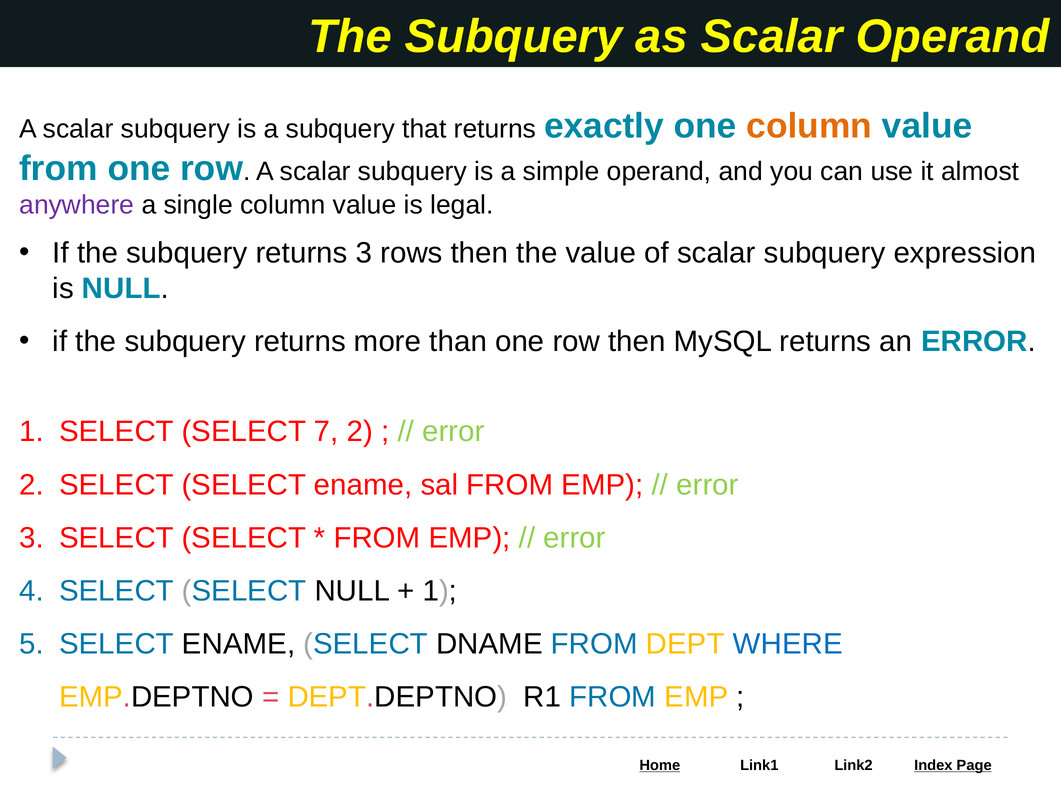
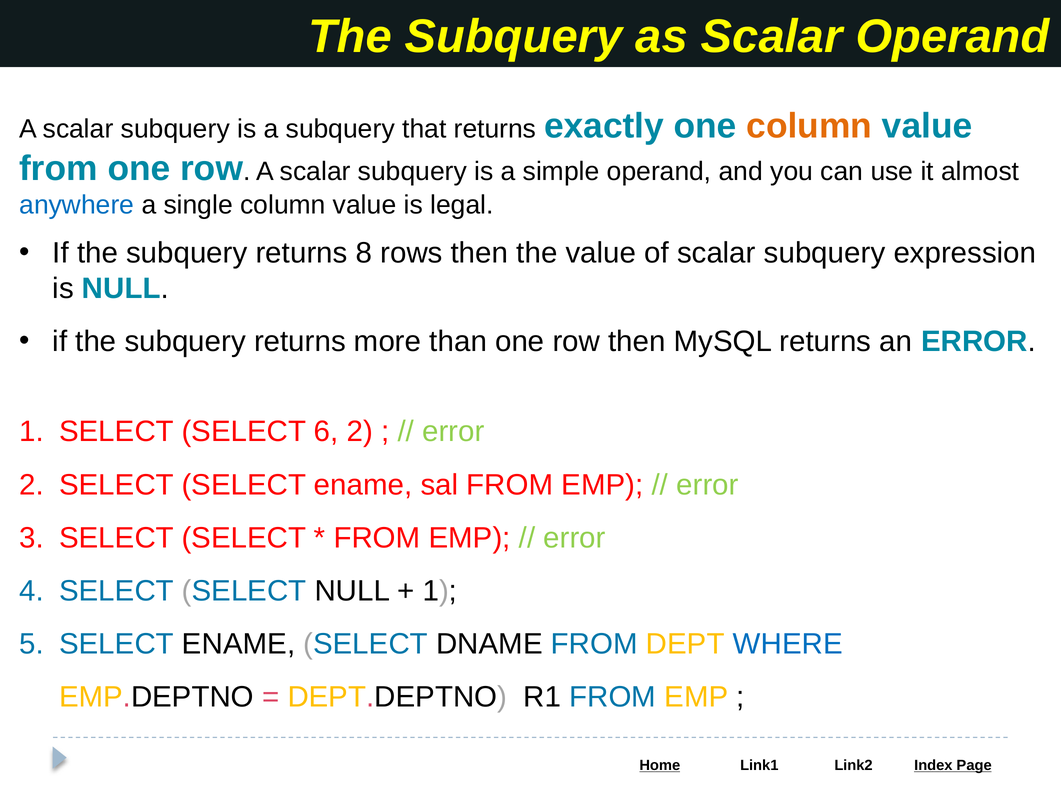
anywhere colour: purple -> blue (77, 205)
returns 3: 3 -> 8 (364, 253)
7: 7 -> 6 (326, 432)
